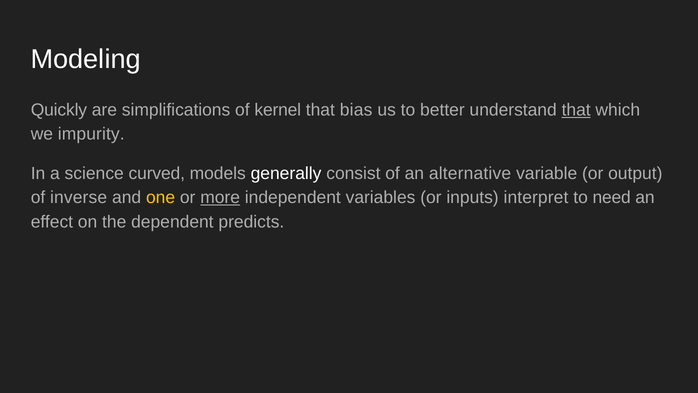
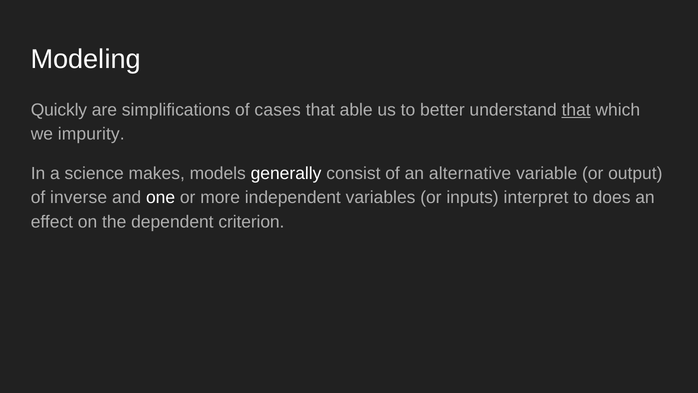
kernel: kernel -> cases (278, 110)
bias: bias -> able (356, 110)
curved: curved -> makes (157, 173)
one colour: yellow -> white (161, 197)
more underline: present -> none (220, 197)
need: need -> does (612, 197)
predicts: predicts -> criterion (251, 222)
